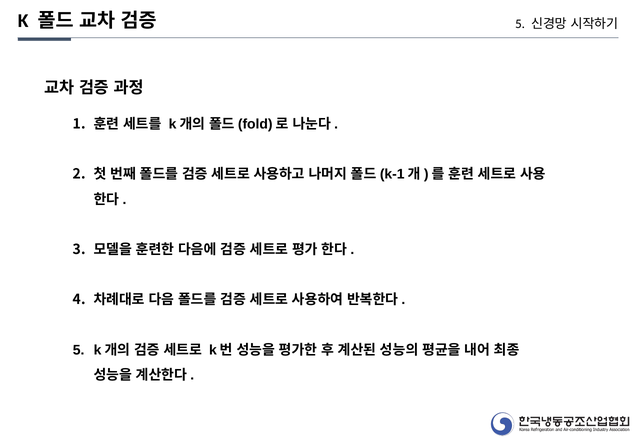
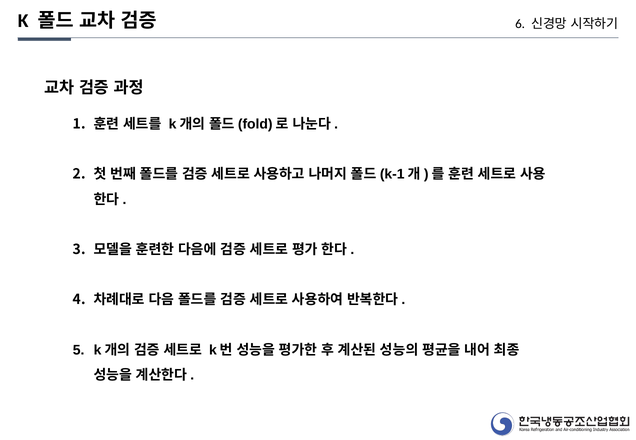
5: 5 -> 6 (520, 24)
